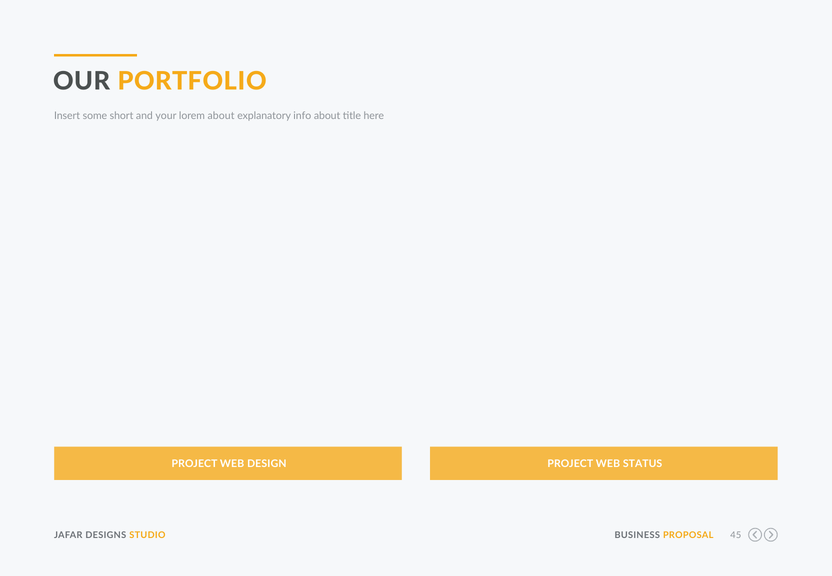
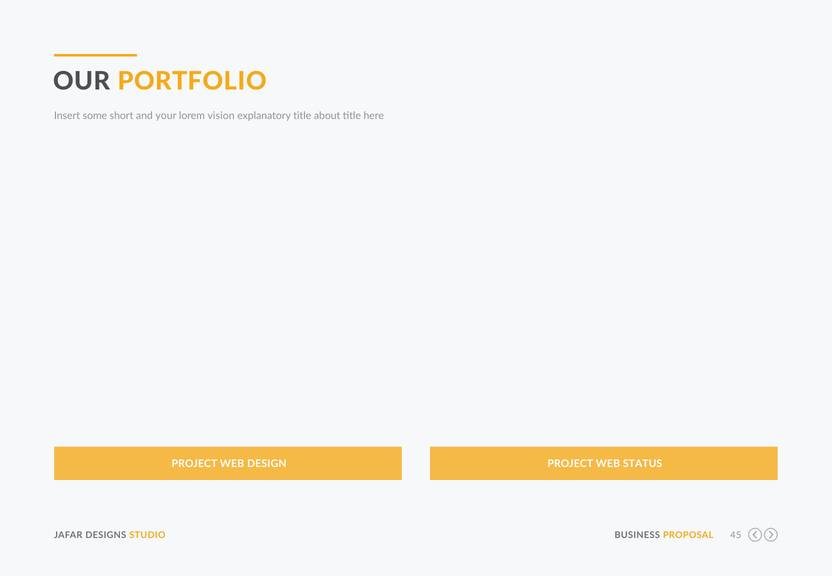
lorem about: about -> vision (221, 116)
explanatory info: info -> title (302, 116)
